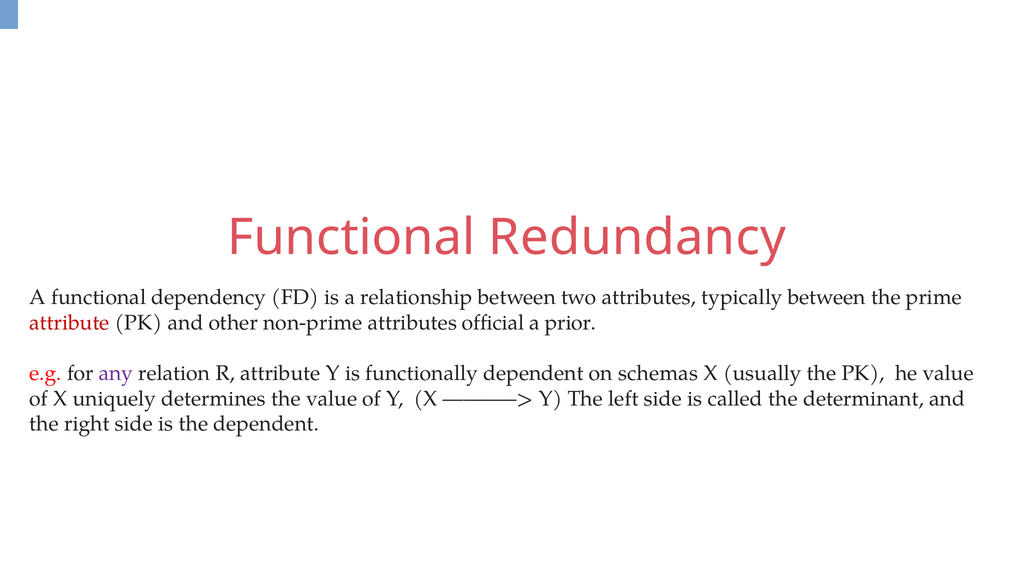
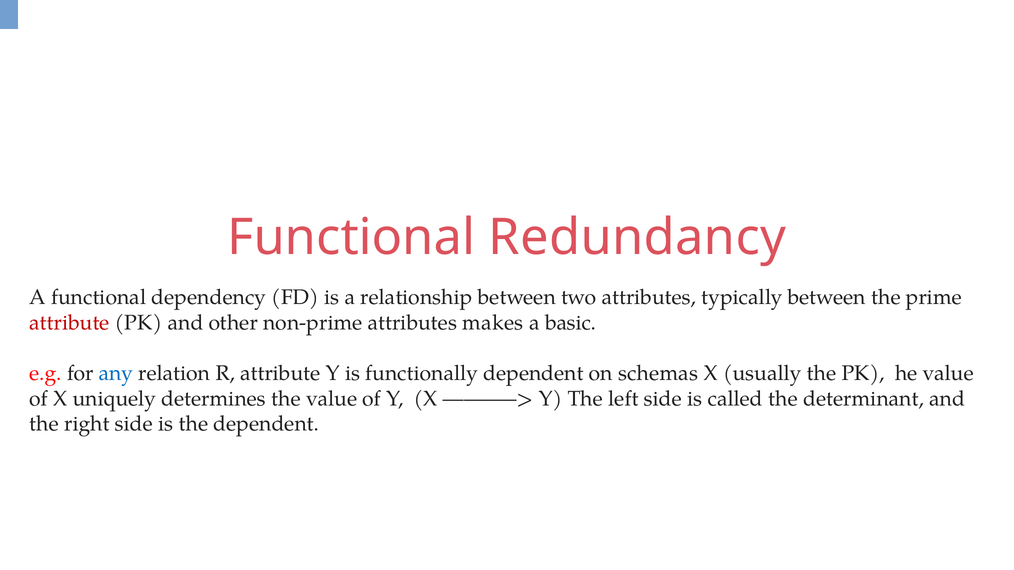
official: official -> makes (493, 323)
prior: prior -> basic (571, 323)
any colour: purple -> blue (116, 374)
